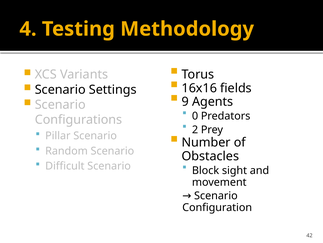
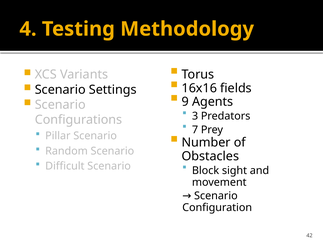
0: 0 -> 3 (195, 116)
2: 2 -> 7 (195, 129)
